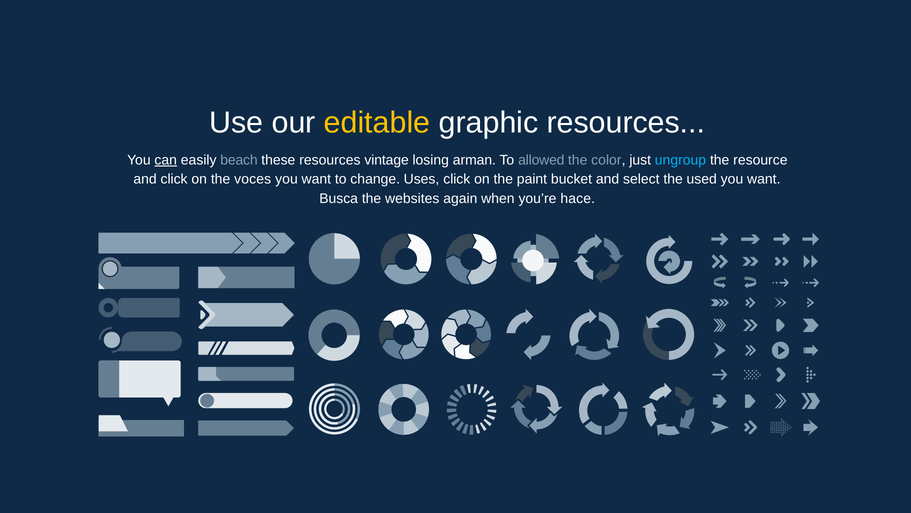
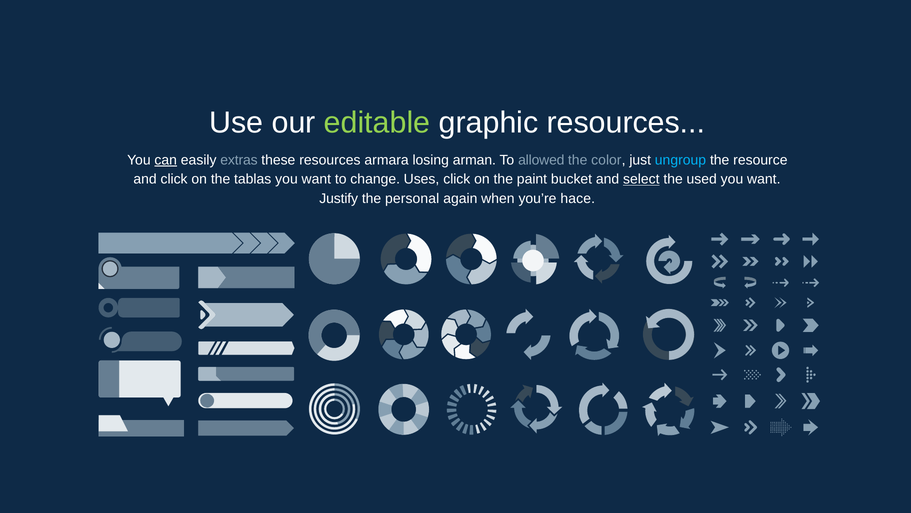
editable colour: yellow -> light green (377, 122)
beach: beach -> extras (239, 160)
vintage: vintage -> armara (387, 160)
voces: voces -> tablas (253, 179)
select underline: none -> present (641, 179)
Busca: Busca -> Justify (339, 198)
websites: websites -> personal (412, 198)
